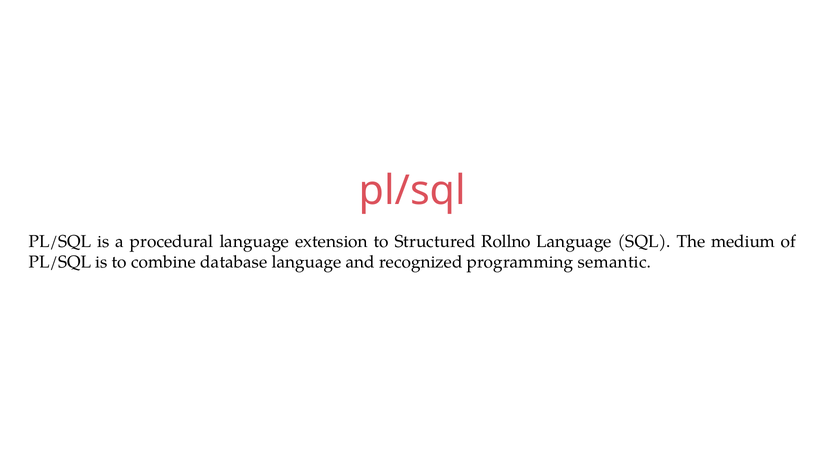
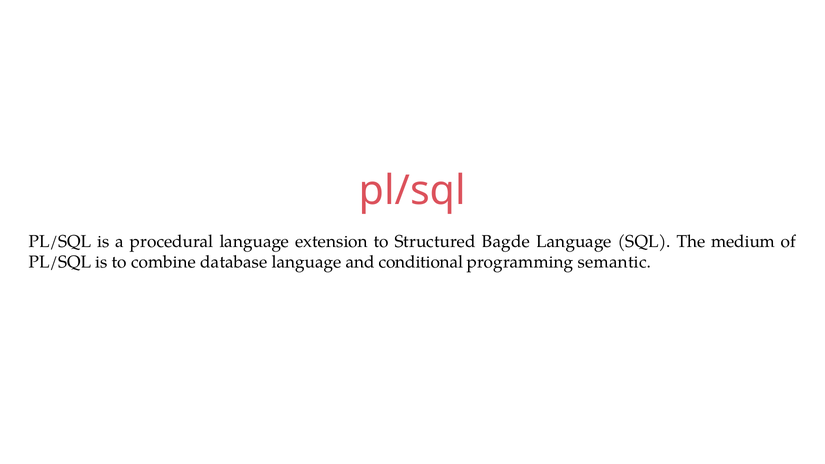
Rollno: Rollno -> Bagde (506, 241)
recognized: recognized -> conditional (421, 262)
